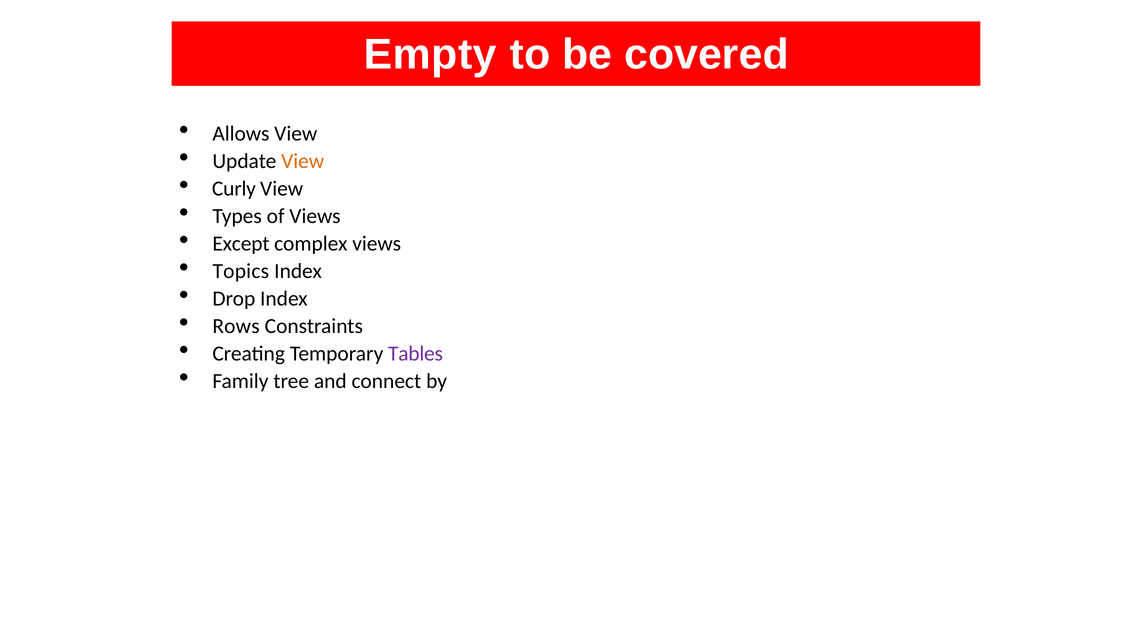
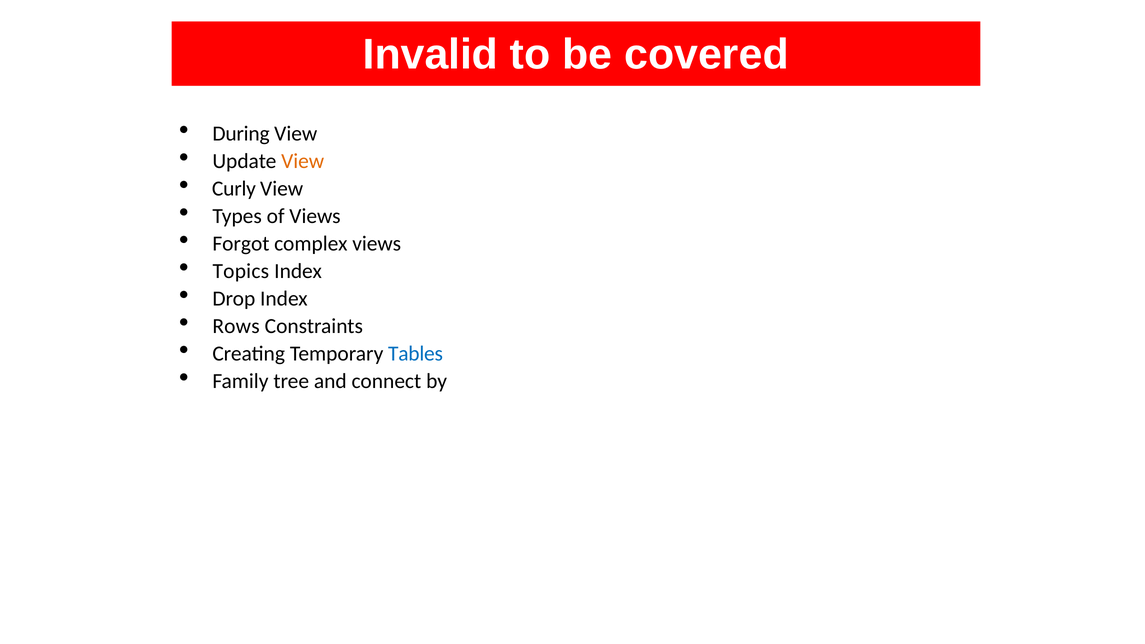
Empty: Empty -> Invalid (430, 54)
Allows: Allows -> During (241, 133)
Except: Except -> Forgot (241, 244)
Tables colour: purple -> blue (415, 354)
